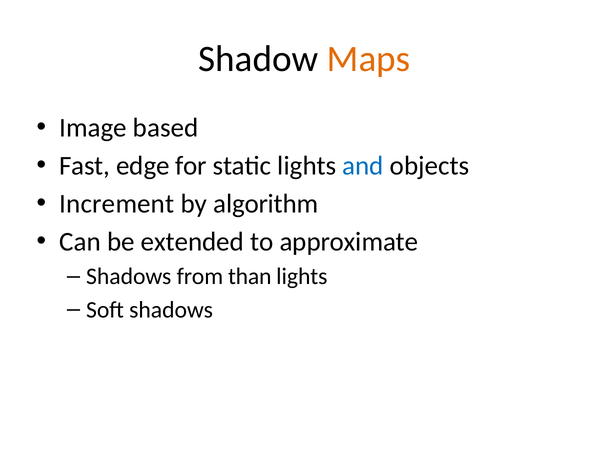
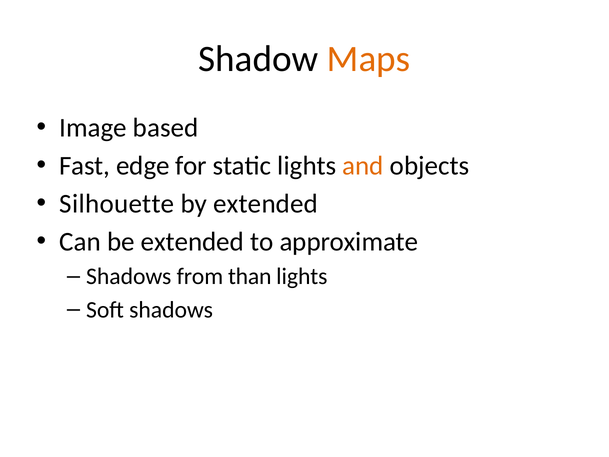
and colour: blue -> orange (363, 166)
Increment: Increment -> Silhouette (117, 204)
by algorithm: algorithm -> extended (266, 204)
